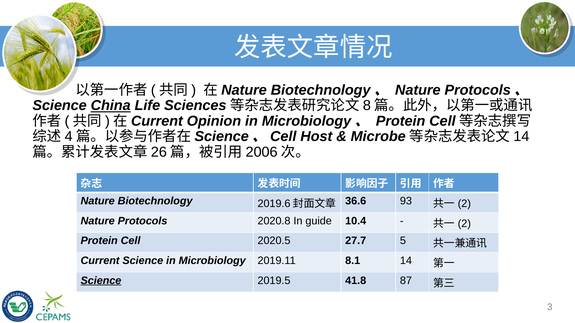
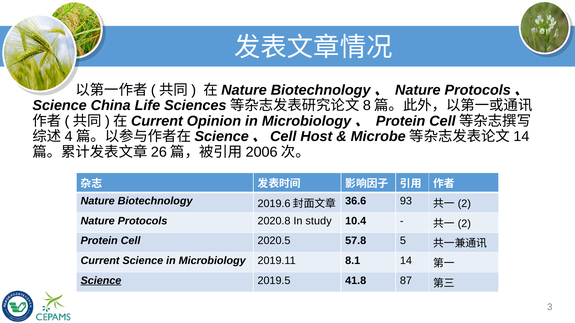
China underline: present -> none (111, 106)
guide: guide -> study (319, 221)
27.7: 27.7 -> 57.8 (356, 241)
